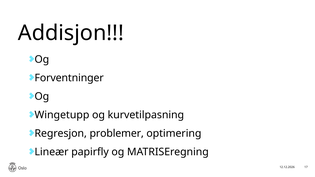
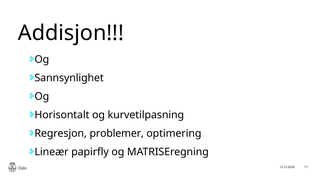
Forventninger: Forventninger -> Sannsynlighet (69, 78)
Wingetupp: Wingetupp -> Horisontalt (62, 115)
